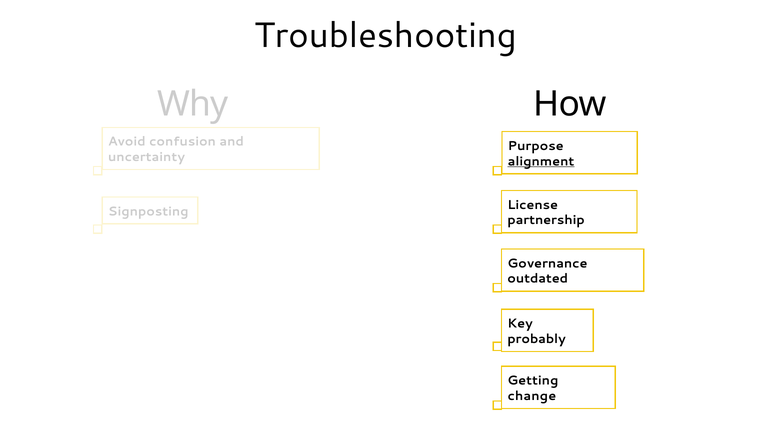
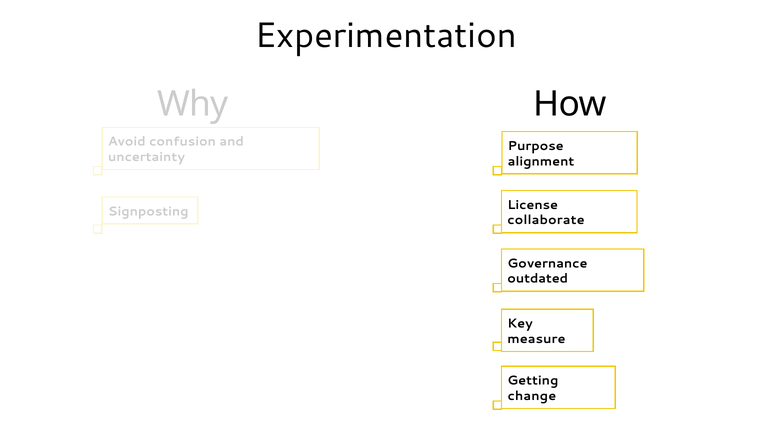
Troubleshooting: Troubleshooting -> Experimentation (386, 36)
alignment underline: present -> none (541, 162)
partnership: partnership -> collaborate (546, 221)
probably: probably -> measure (536, 339)
